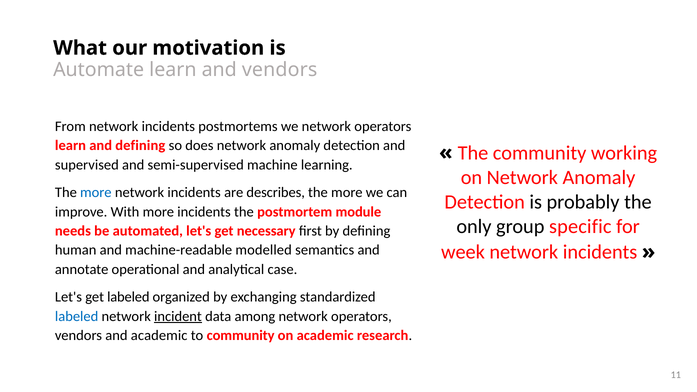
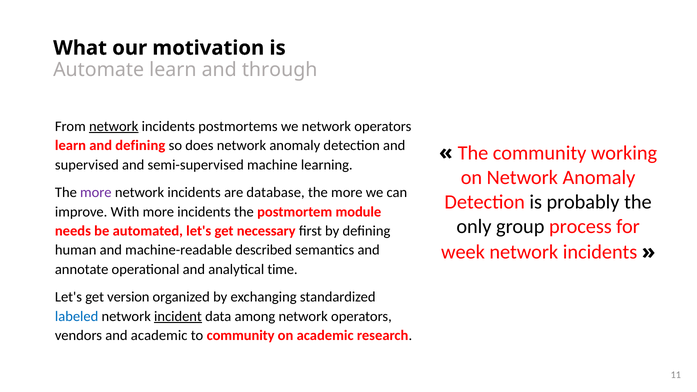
and vendors: vendors -> through (280, 70)
network underline: none -> present (114, 126)
more colour: blue -> purple (96, 193)
describes: describes -> database (276, 193)
specific: specific -> process (580, 226)
modelled: modelled -> described (264, 250)
case: case -> time (283, 269)
get labeled: labeled -> version (128, 297)
